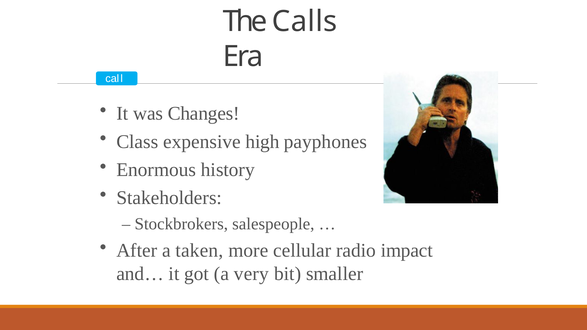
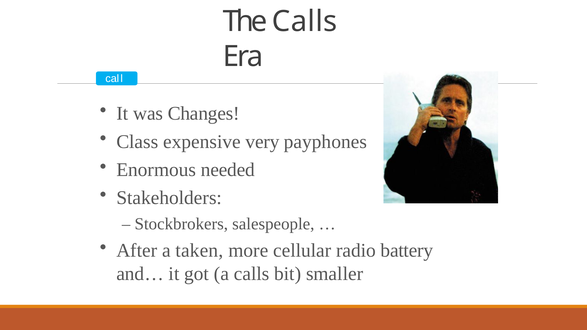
high: high -> very (262, 142)
history: history -> needed (228, 170)
impact: impact -> battery (407, 251)
a very: very -> calls (252, 274)
